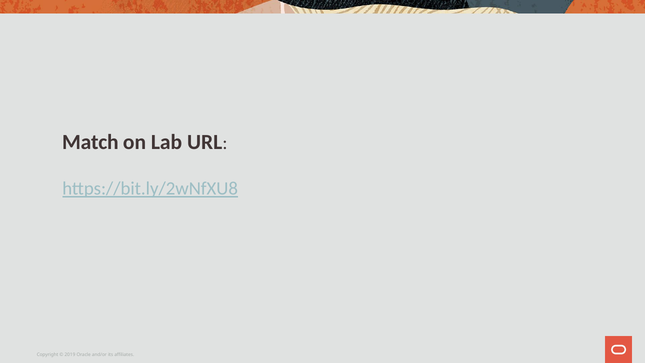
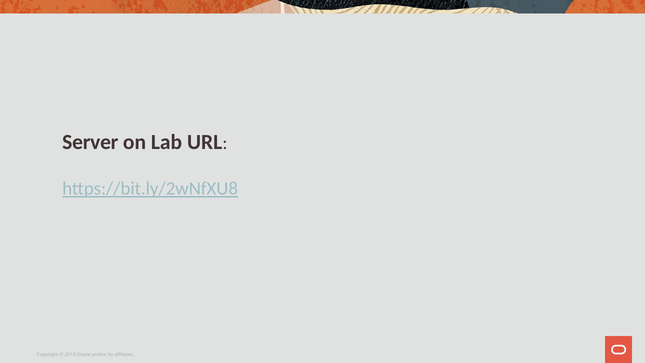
Match: Match -> Server (90, 142)
